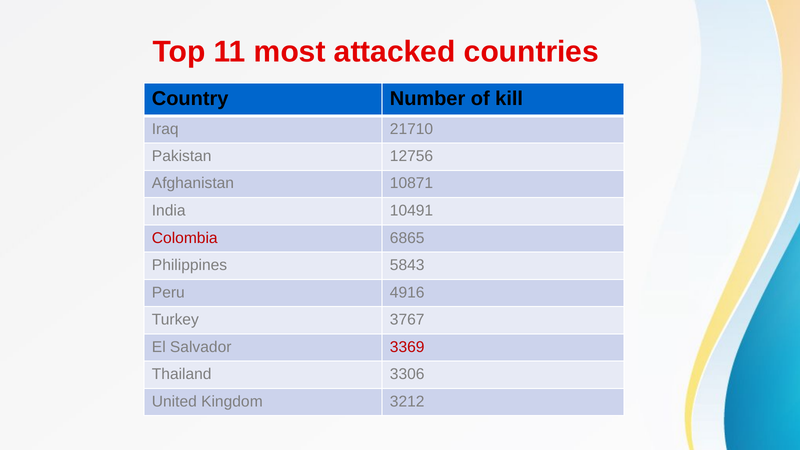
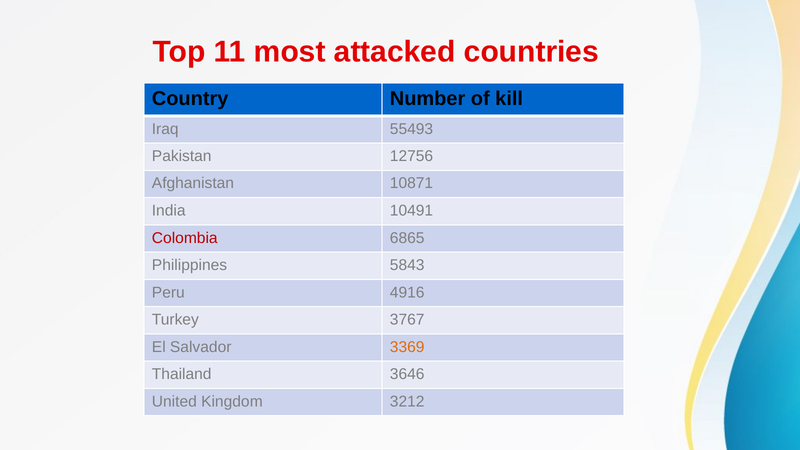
21710: 21710 -> 55493 (411, 129)
3369 colour: red -> orange (407, 347)
3306: 3306 -> 3646 (407, 374)
